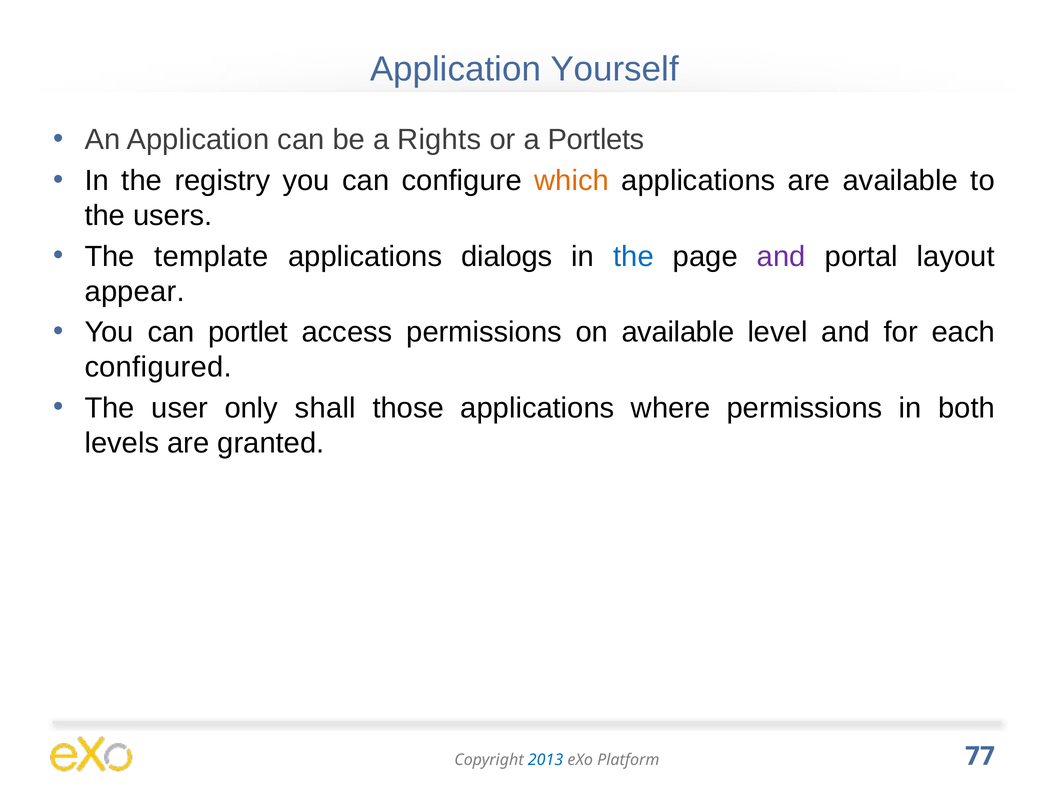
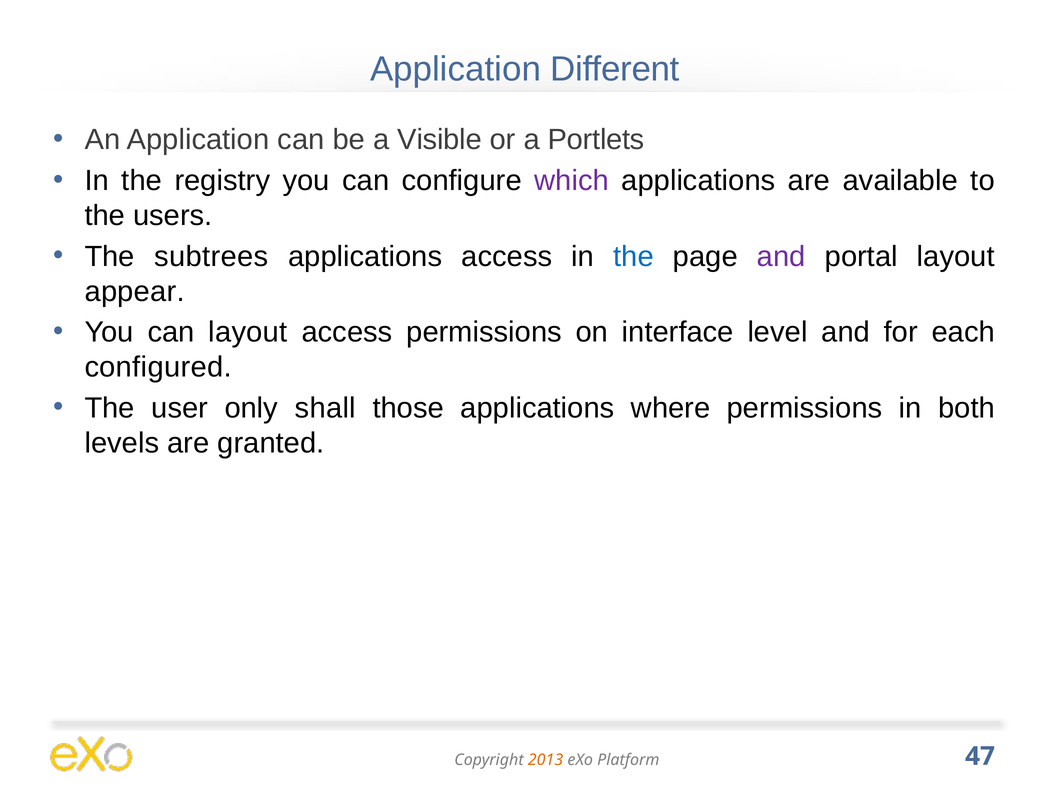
Yourself: Yourself -> Different (615, 69)
Rights: Rights -> Visible (440, 140)
which colour: orange -> purple (572, 181)
template: template -> subtrees (211, 256)
applications dialogs: dialogs -> access (507, 256)
can portlet: portlet -> layout (248, 332)
on available: available -> interface (678, 332)
2013 colour: blue -> orange (546, 760)
77: 77 -> 47 (980, 756)
